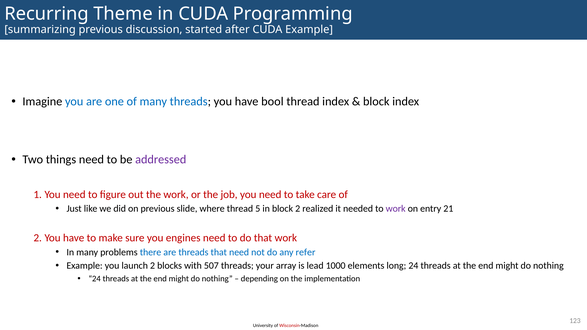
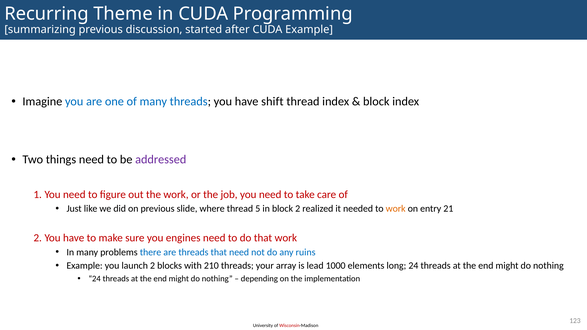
bool: bool -> shift (272, 102)
work colour: purple -> orange (396, 209)
refer: refer -> ruins (306, 252)
507: 507 -> 210 (211, 266)
